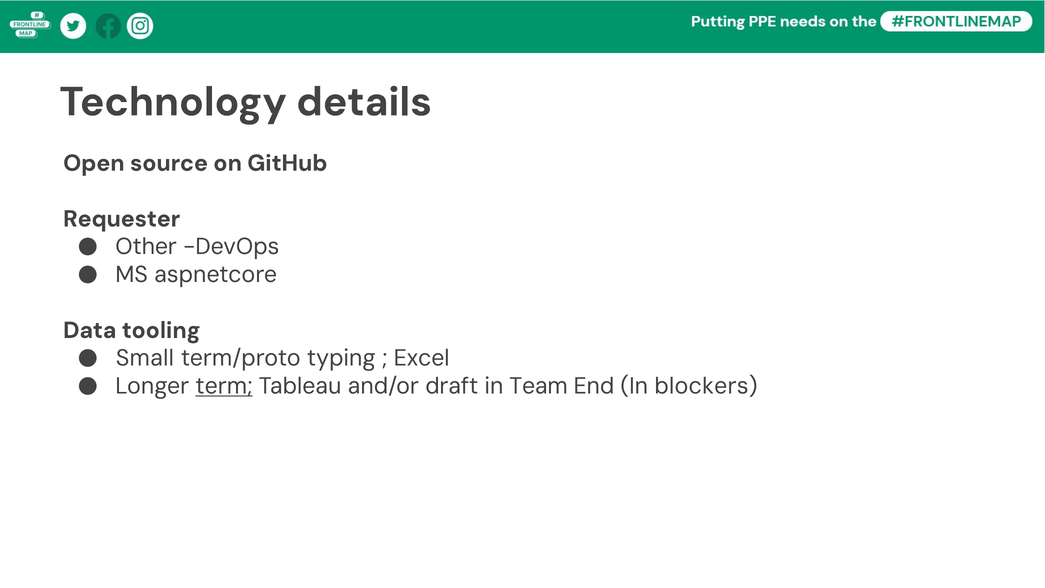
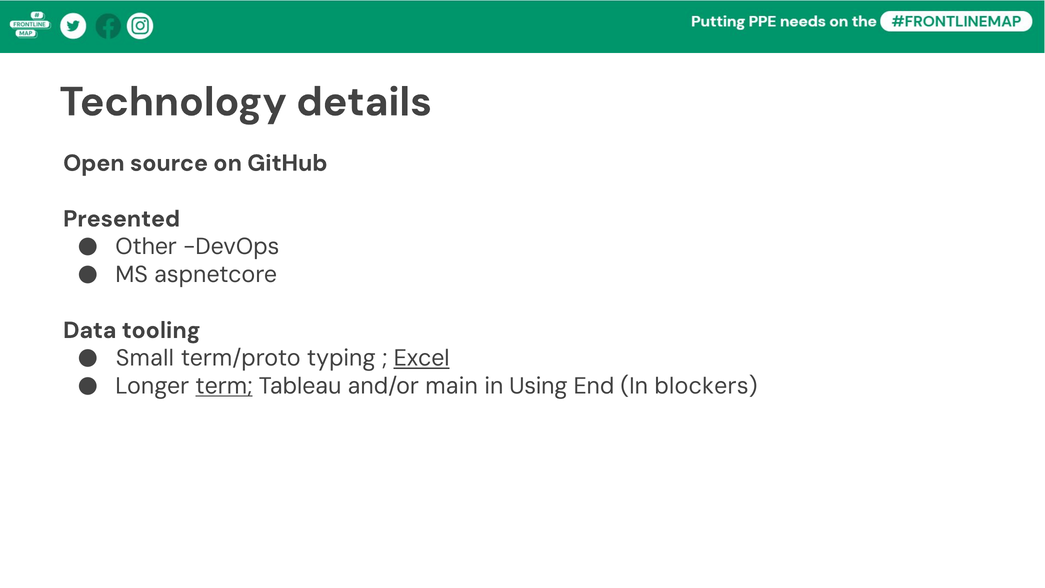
Requester: Requester -> Presented (122, 219)
Excel underline: none -> present (422, 358)
draft: draft -> main (452, 386)
Team: Team -> Using (539, 386)
